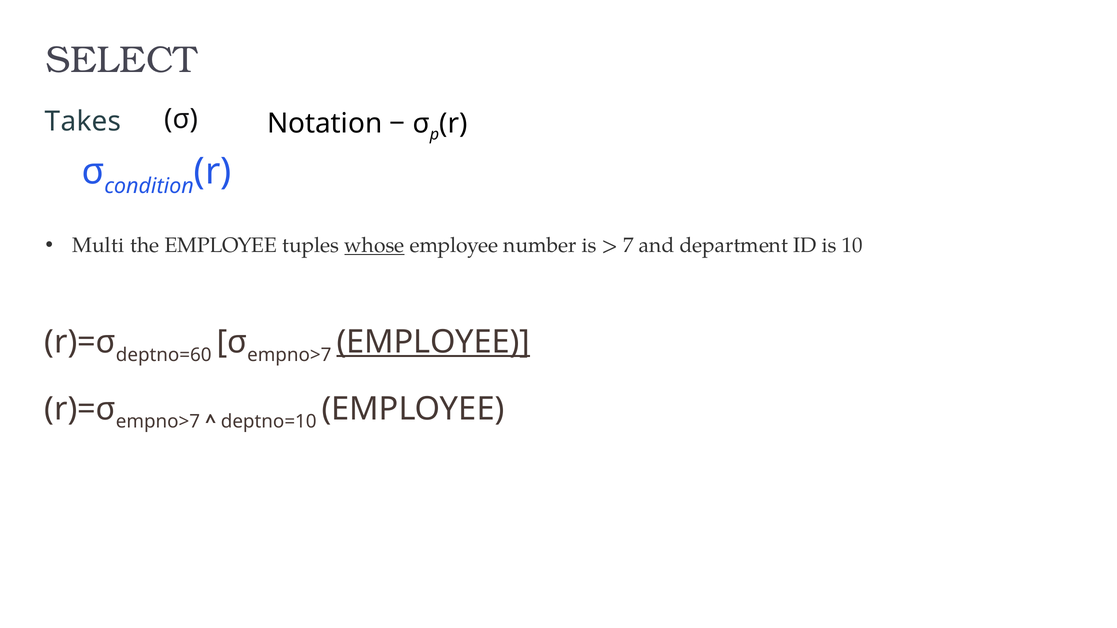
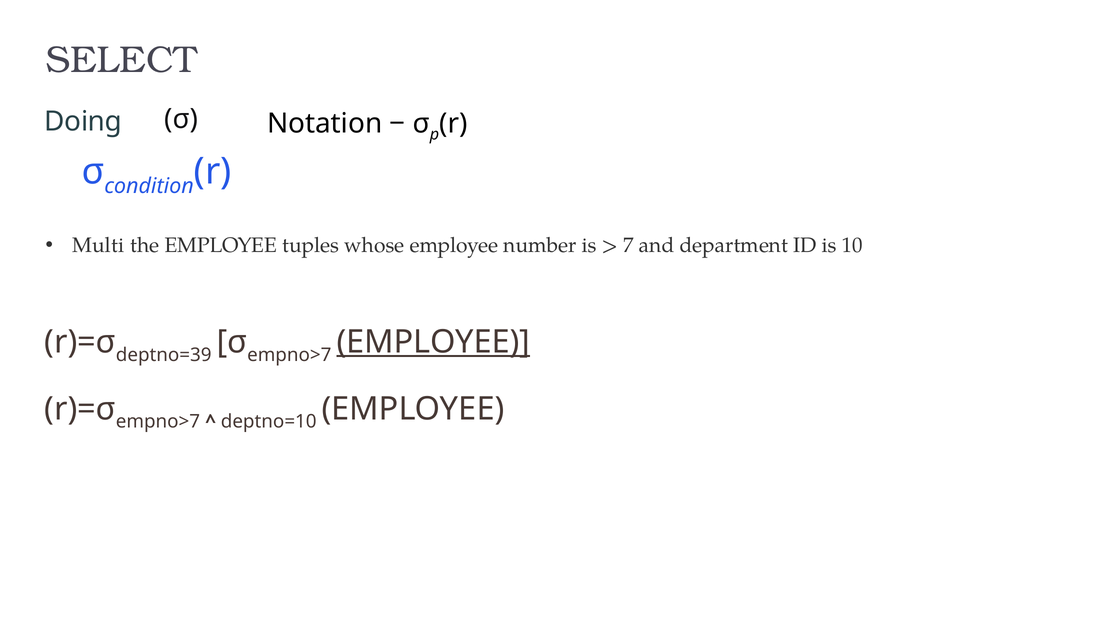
Takes: Takes -> Doing (83, 122)
whose underline: present -> none (374, 246)
deptno=60: deptno=60 -> deptno=39 (164, 355)
